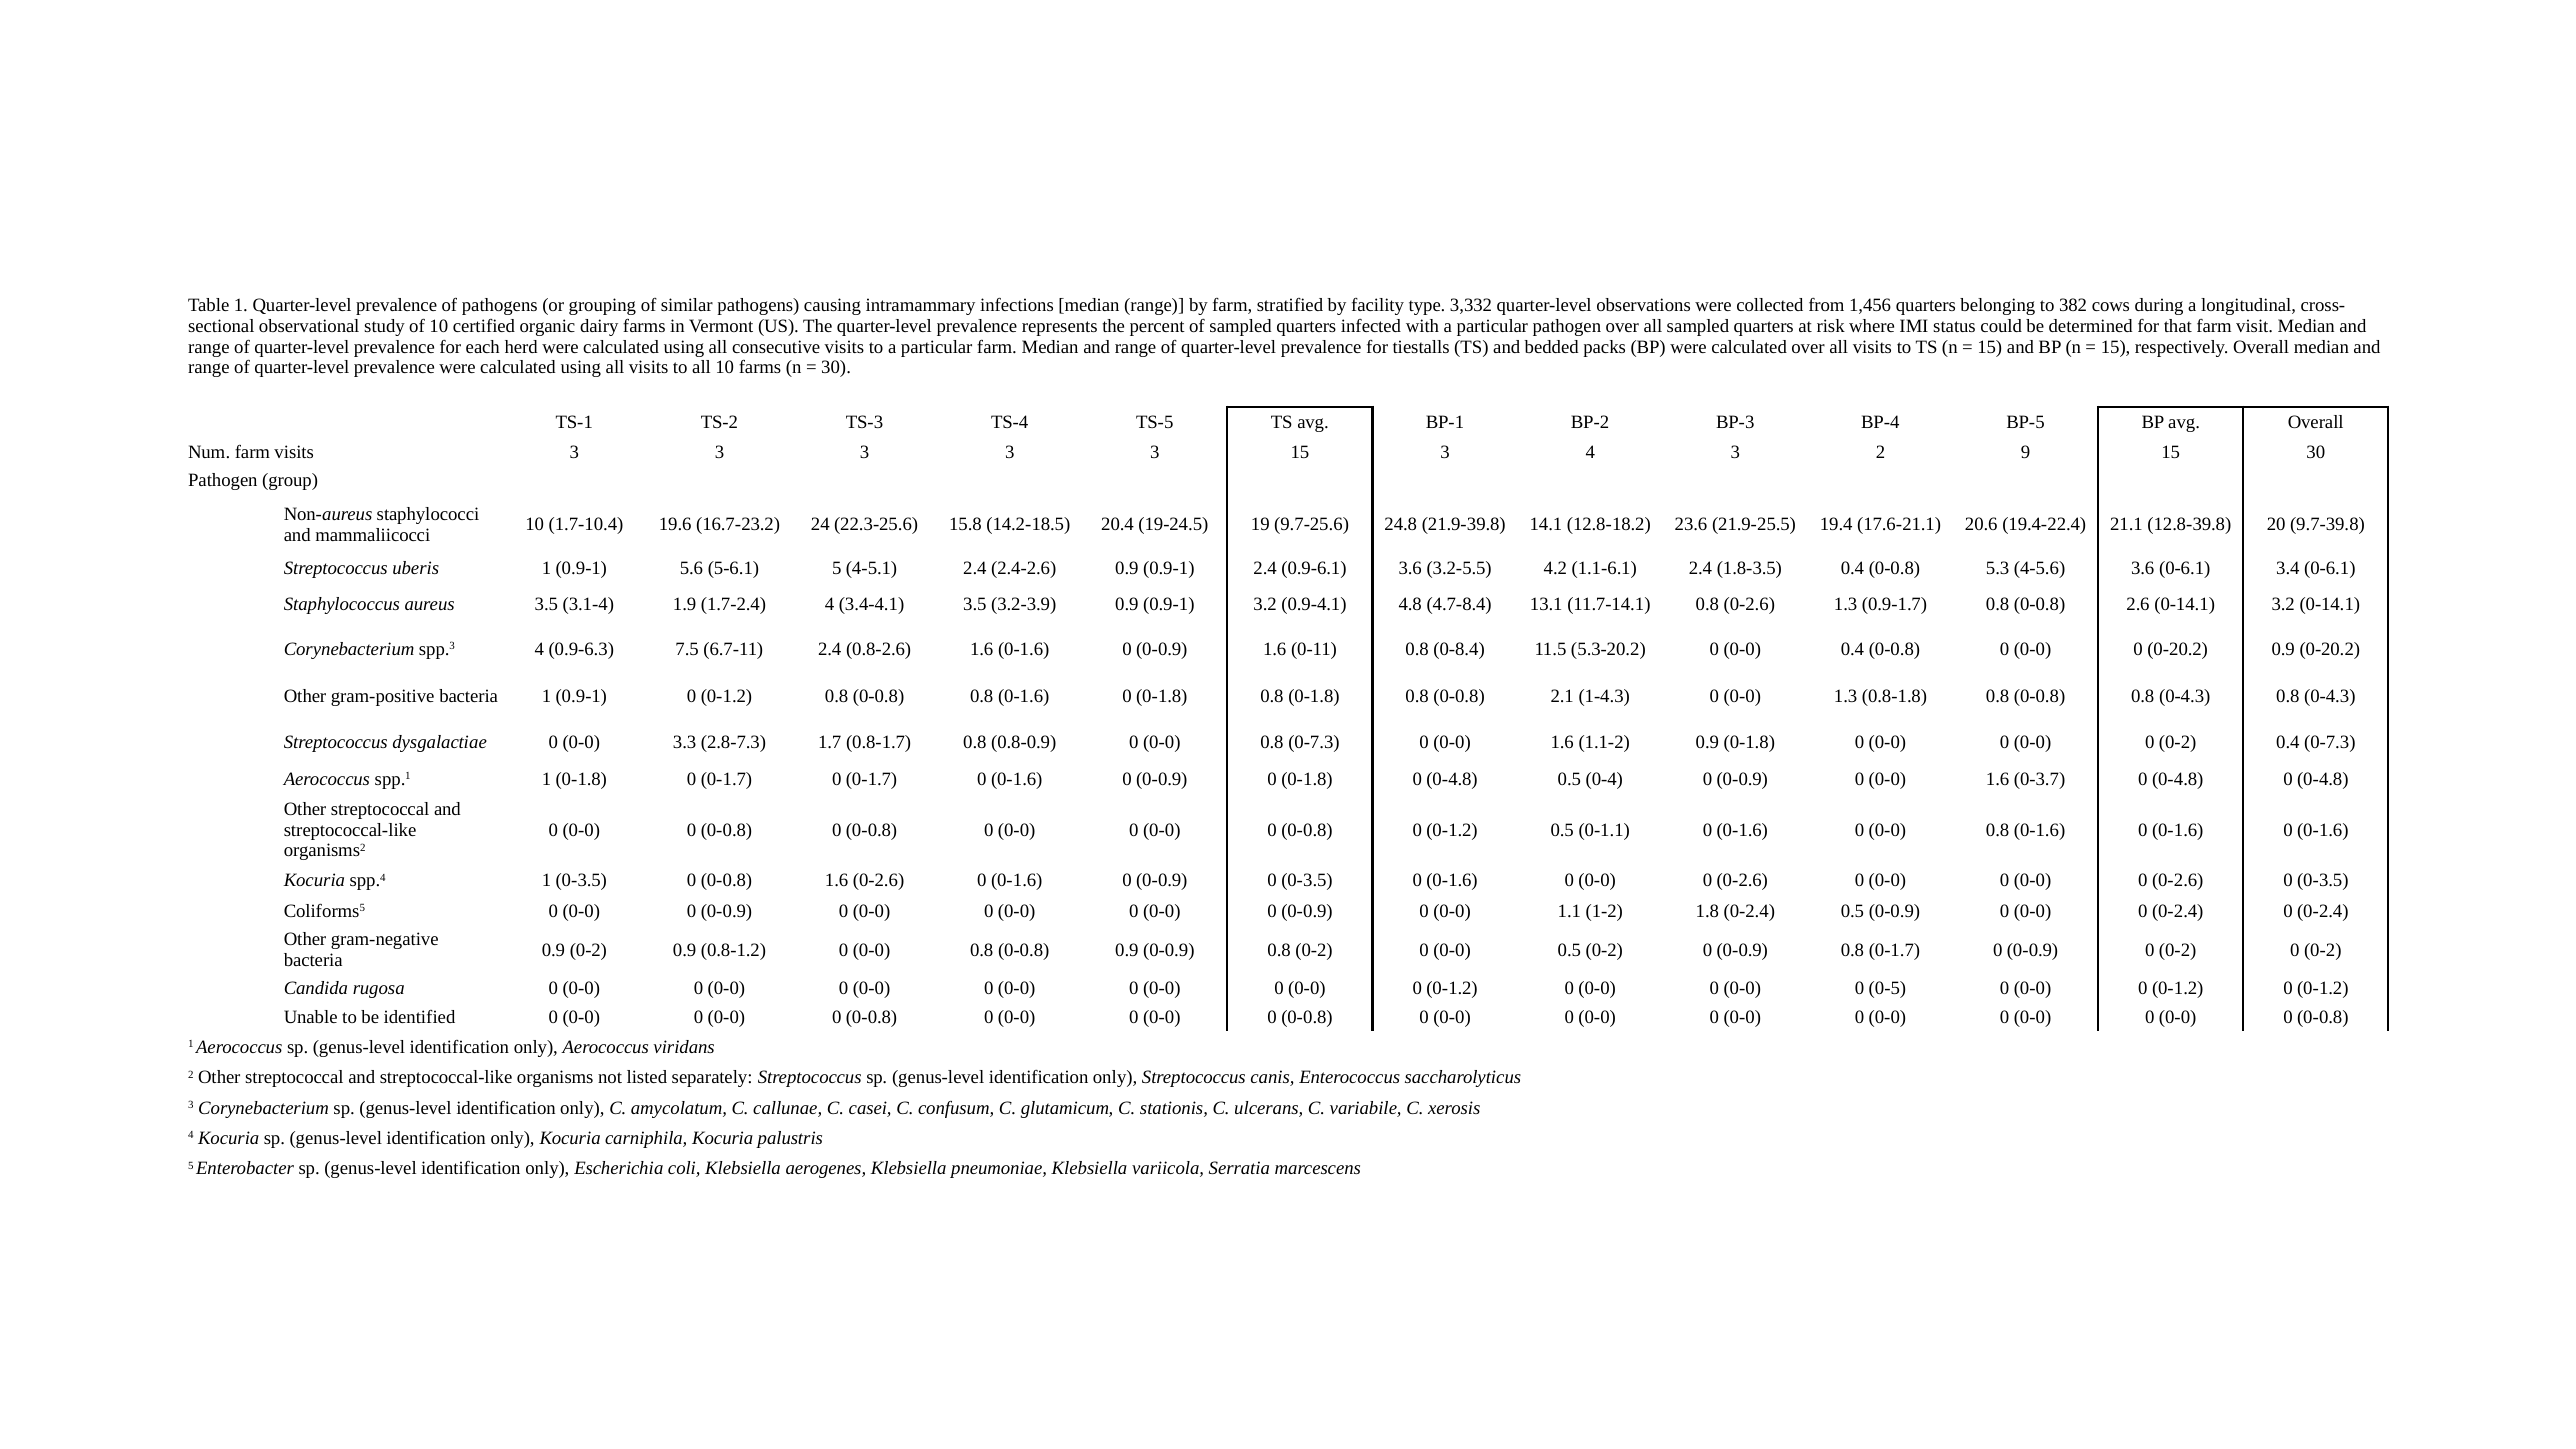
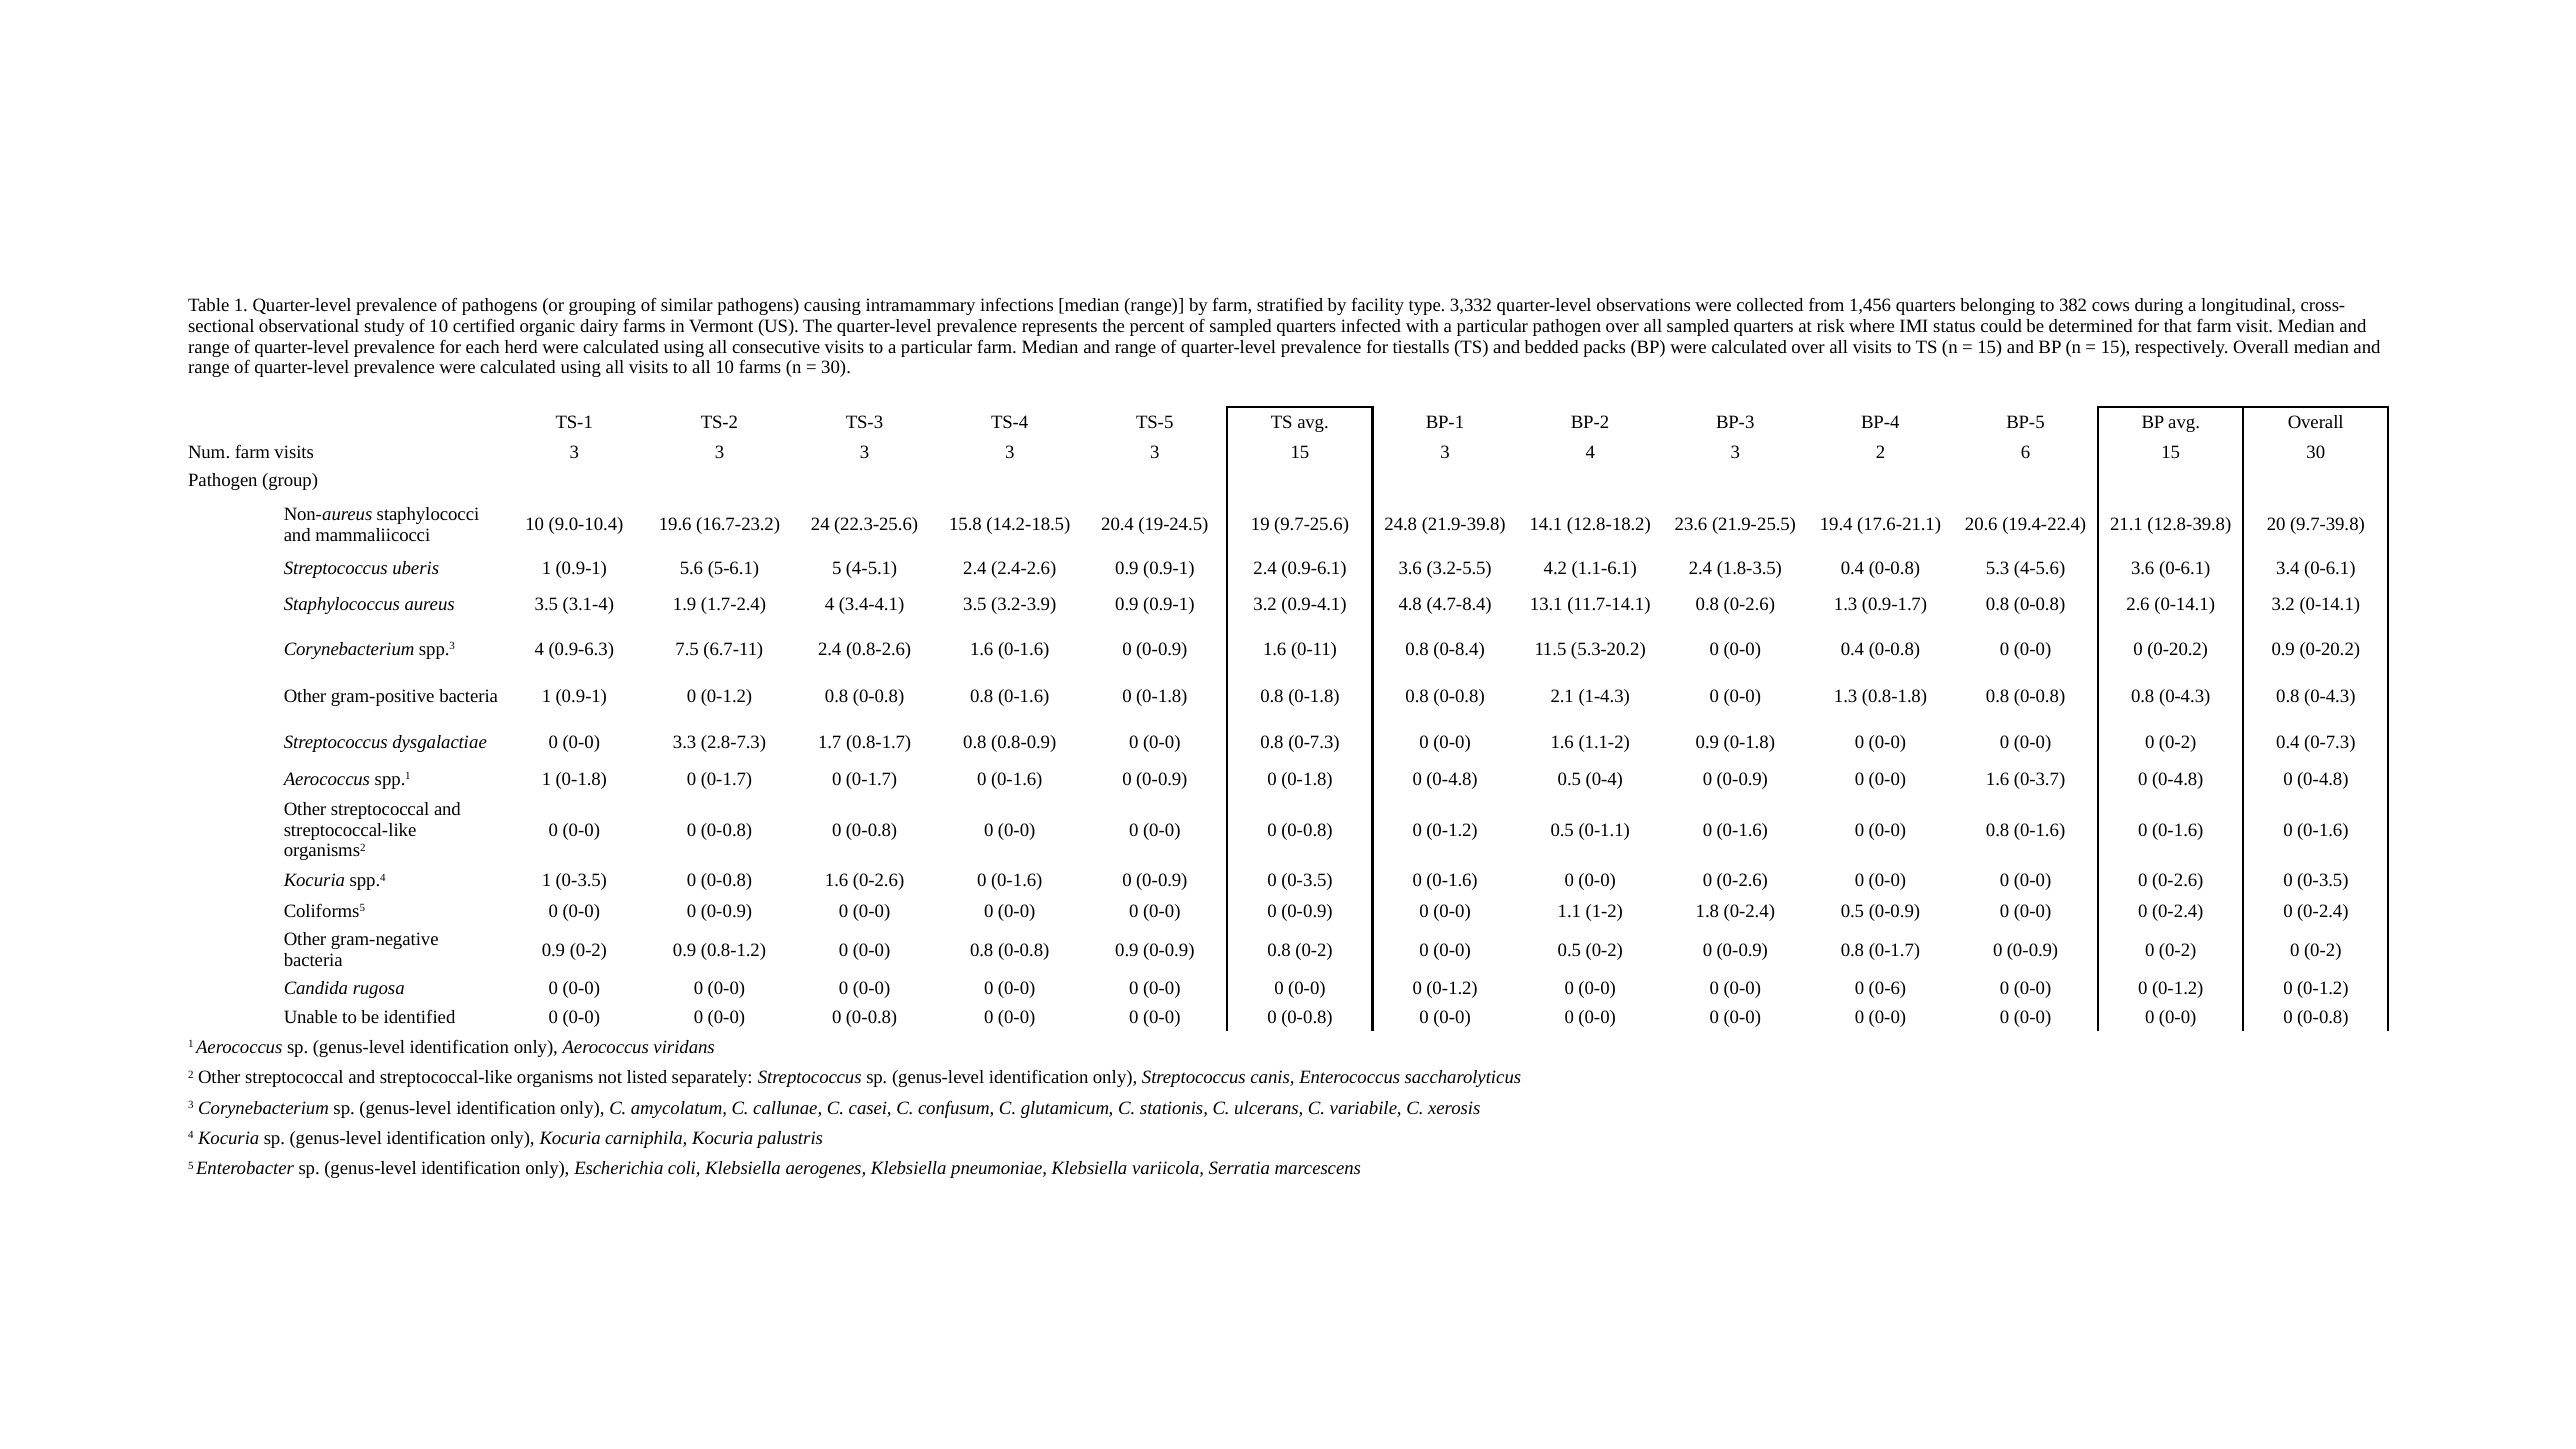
9: 9 -> 6 (2026, 452)
1.7-10.4: 1.7-10.4 -> 9.0-10.4 (586, 524)
0-5: 0-5 -> 0-6 (1887, 988)
